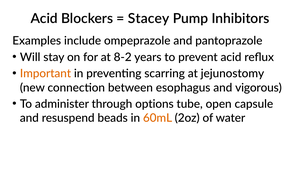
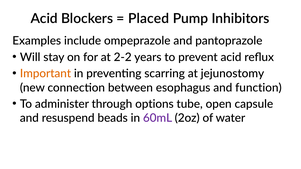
Stacey: Stacey -> Placed (149, 19)
8-2: 8-2 -> 2-2 (123, 57)
vigorous: vigorous -> function (258, 88)
60mL colour: orange -> purple (158, 118)
